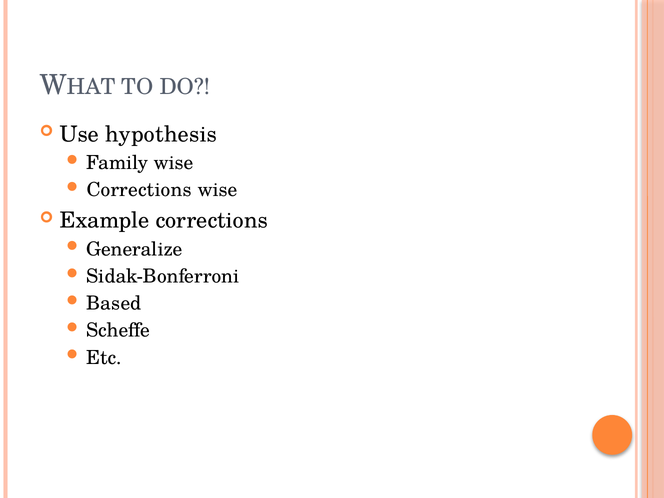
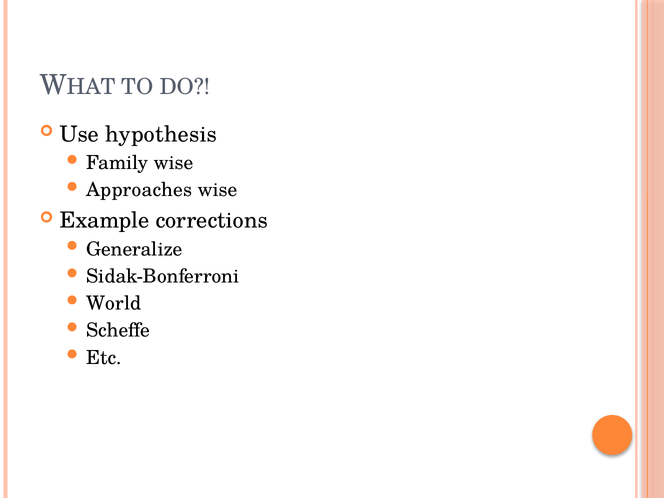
Corrections: Corrections -> Approaches (139, 190)
Based: Based -> World (114, 303)
